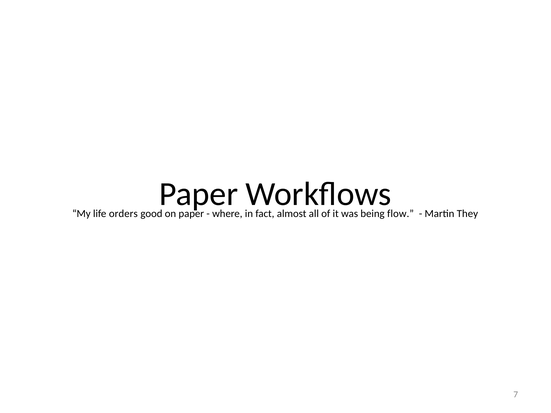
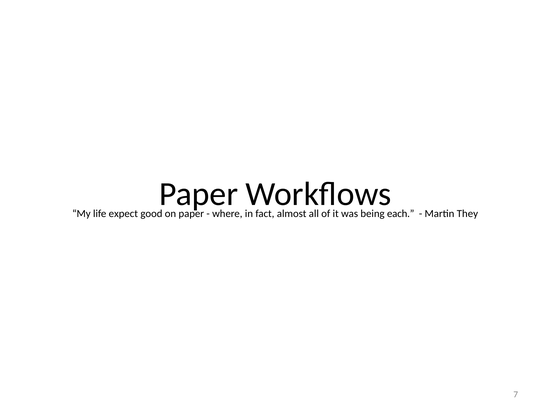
orders: orders -> expect (123, 214)
flow: flow -> each (401, 214)
